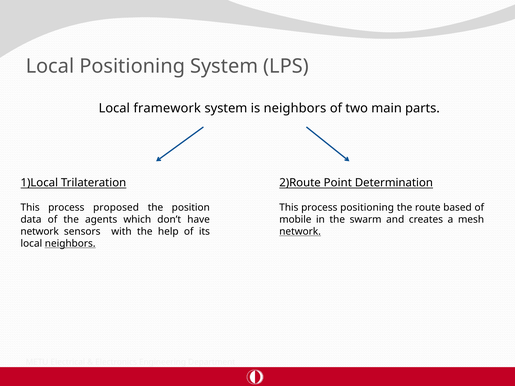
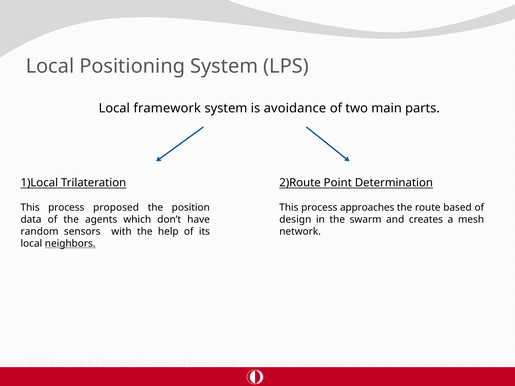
is neighbors: neighbors -> avoidance (295, 108)
process positioning: positioning -> approaches (367, 208)
mobile: mobile -> design (295, 220)
network: network -> random (40, 232)
network underline: present -> none (300, 232)
